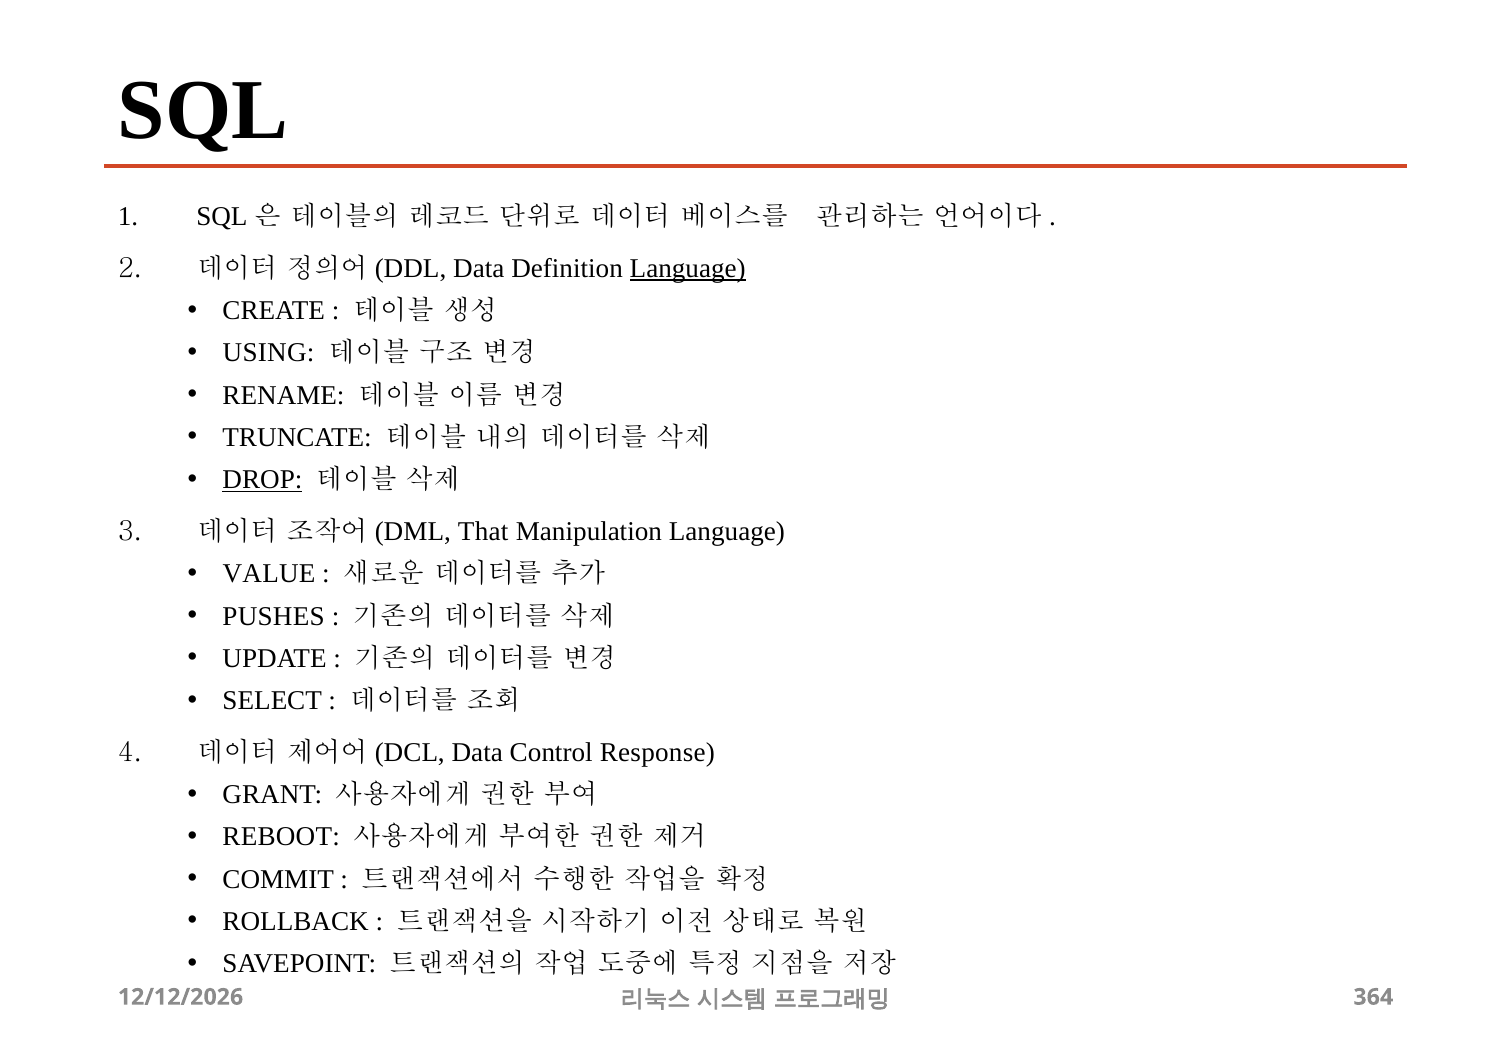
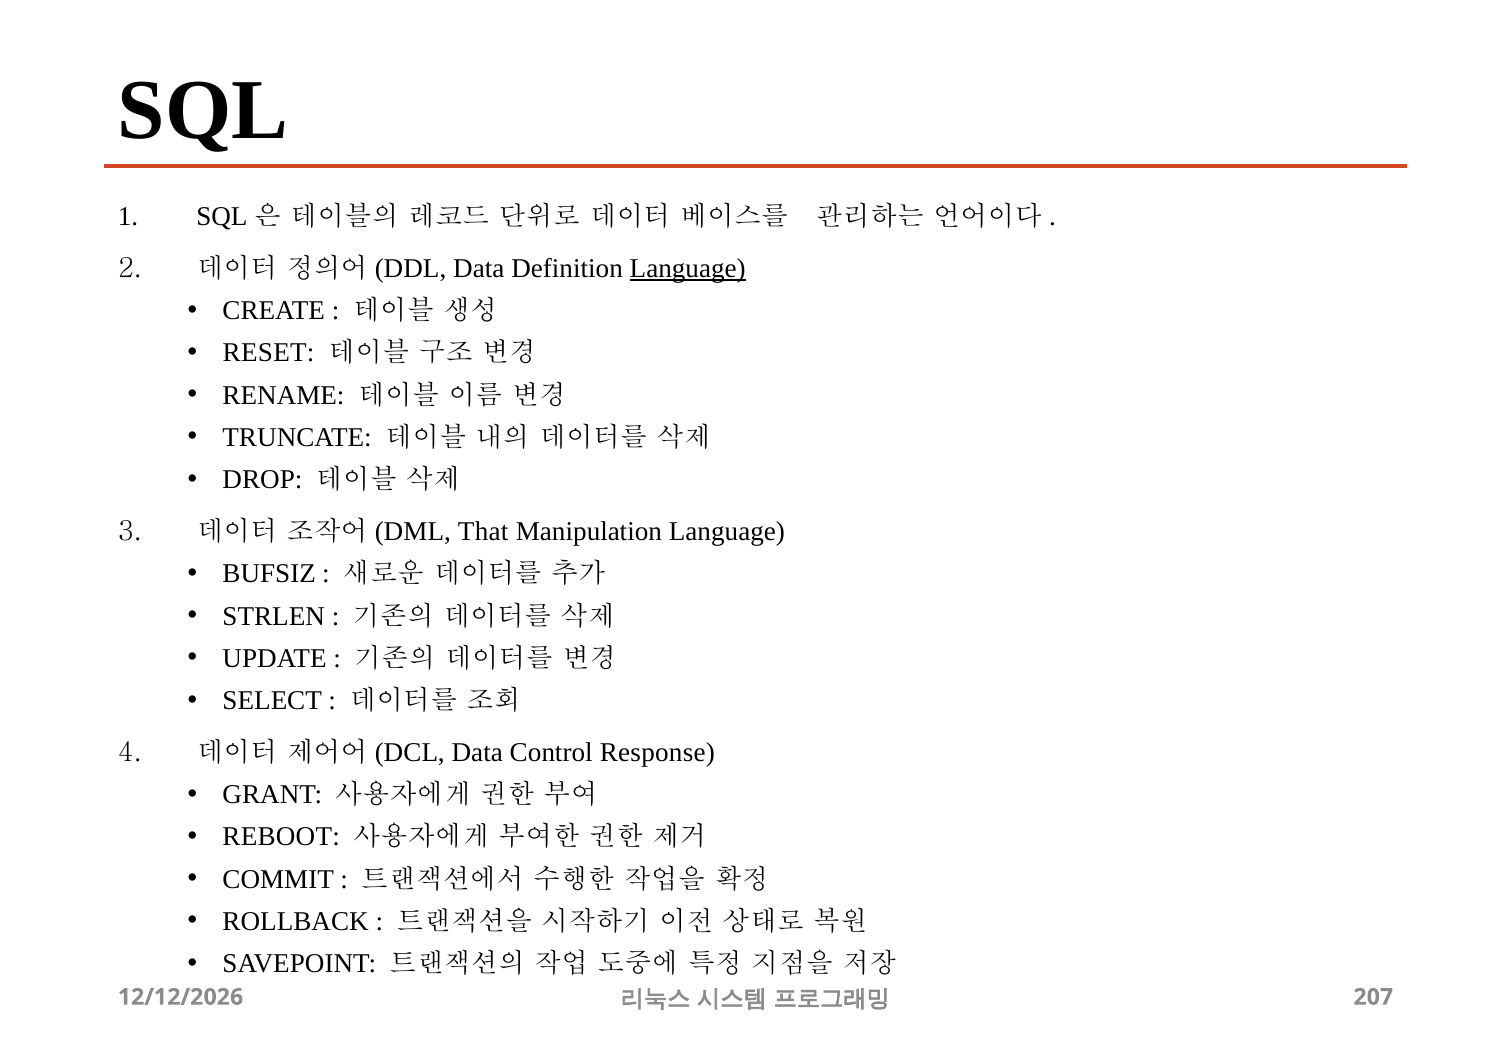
USING: USING -> RESET (269, 353)
DROP underline: present -> none (262, 480)
VALUE: VALUE -> BUFSIZ (269, 574)
PUSHES: PUSHES -> STRLEN (274, 616)
364: 364 -> 207 (1373, 997)
